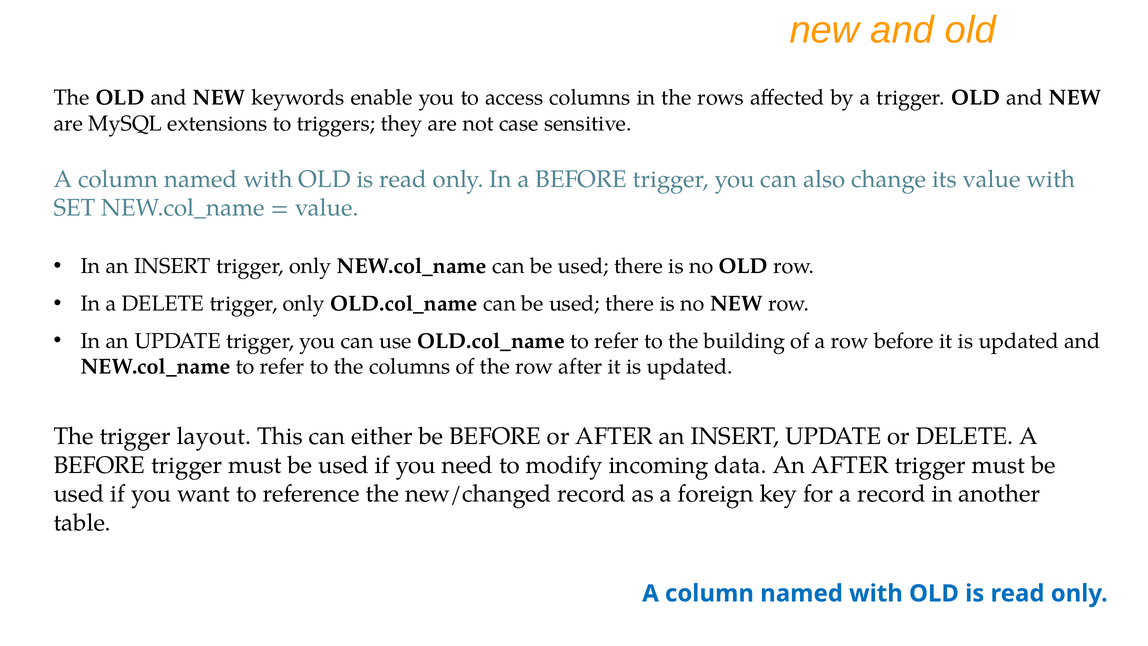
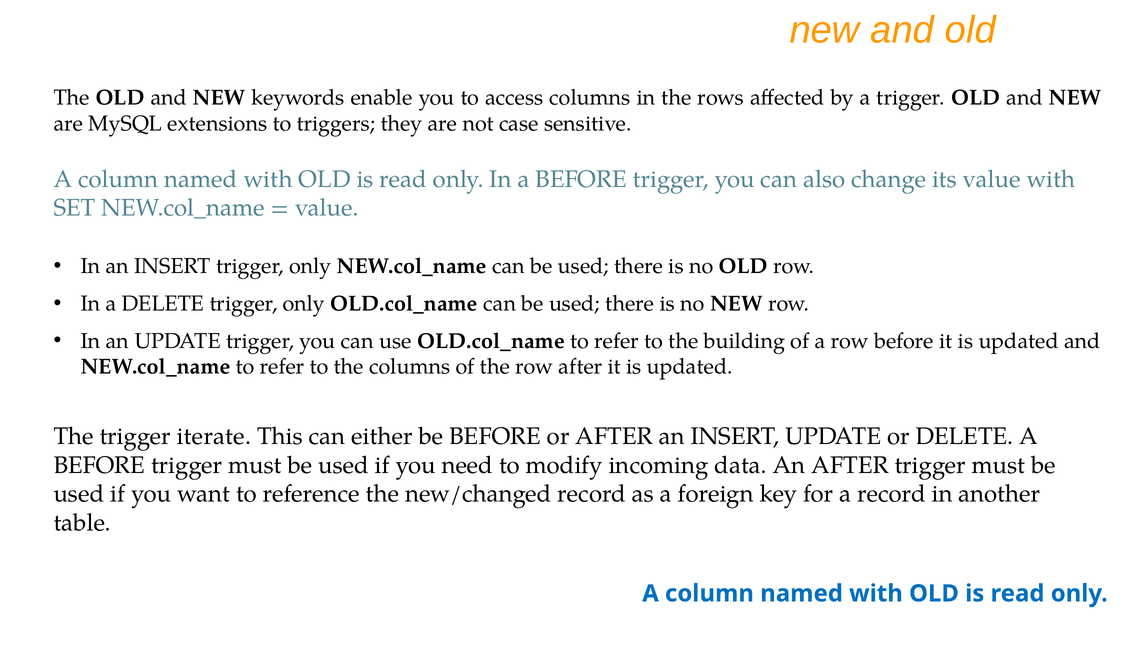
layout: layout -> iterate (214, 436)
